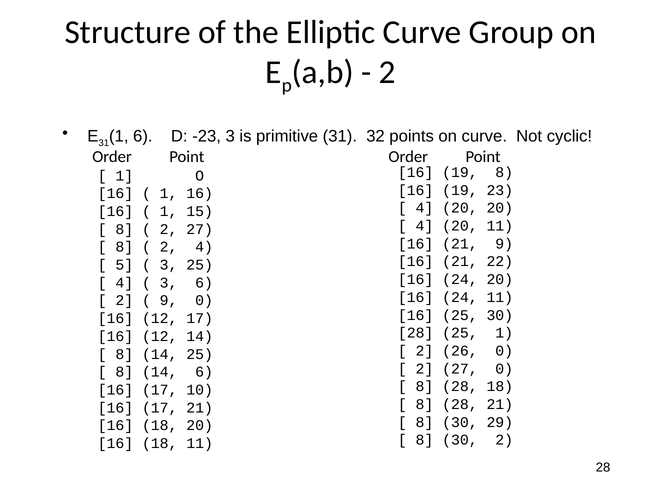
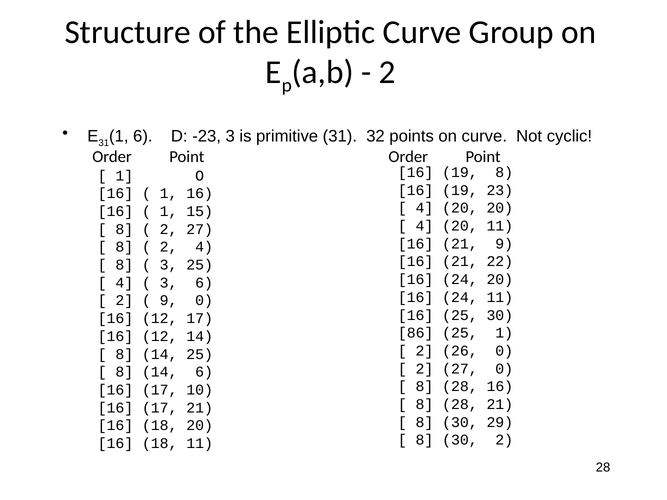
5: 5 -> 8 (124, 265)
28: 28 -> 86 (416, 333)
28 18: 18 -> 16 (500, 387)
